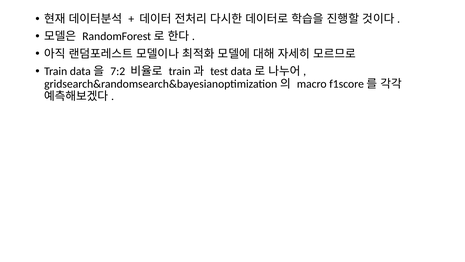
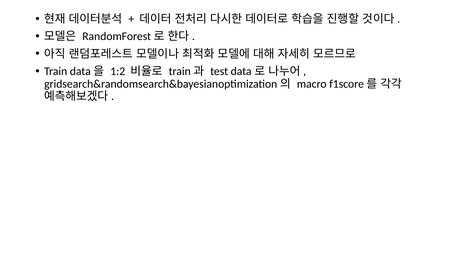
7:2: 7:2 -> 1:2 (118, 71)
